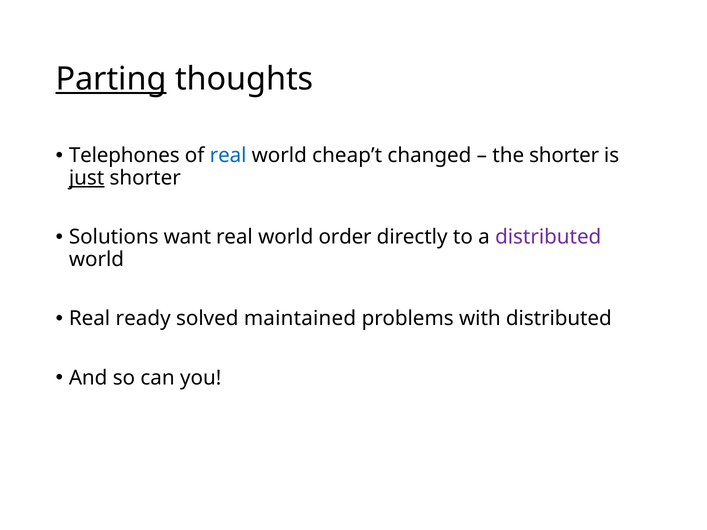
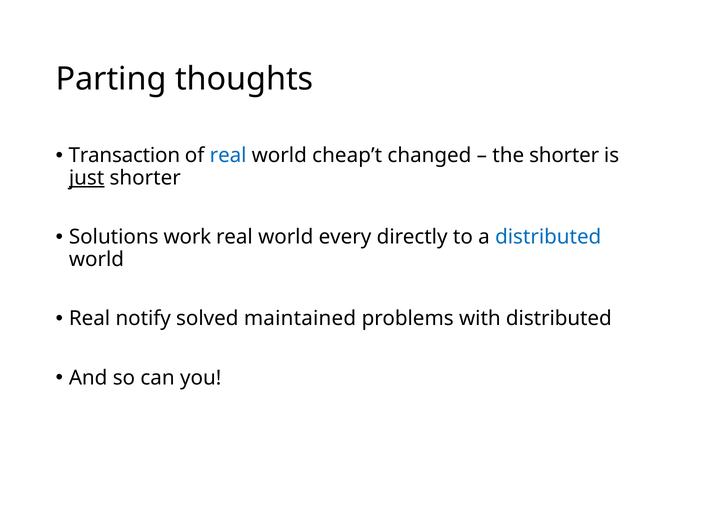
Parting underline: present -> none (111, 79)
Telephones: Telephones -> Transaction (124, 156)
want: want -> work (187, 237)
order: order -> every (345, 237)
distributed colour: purple -> blue (548, 237)
ready: ready -> notify (143, 319)
